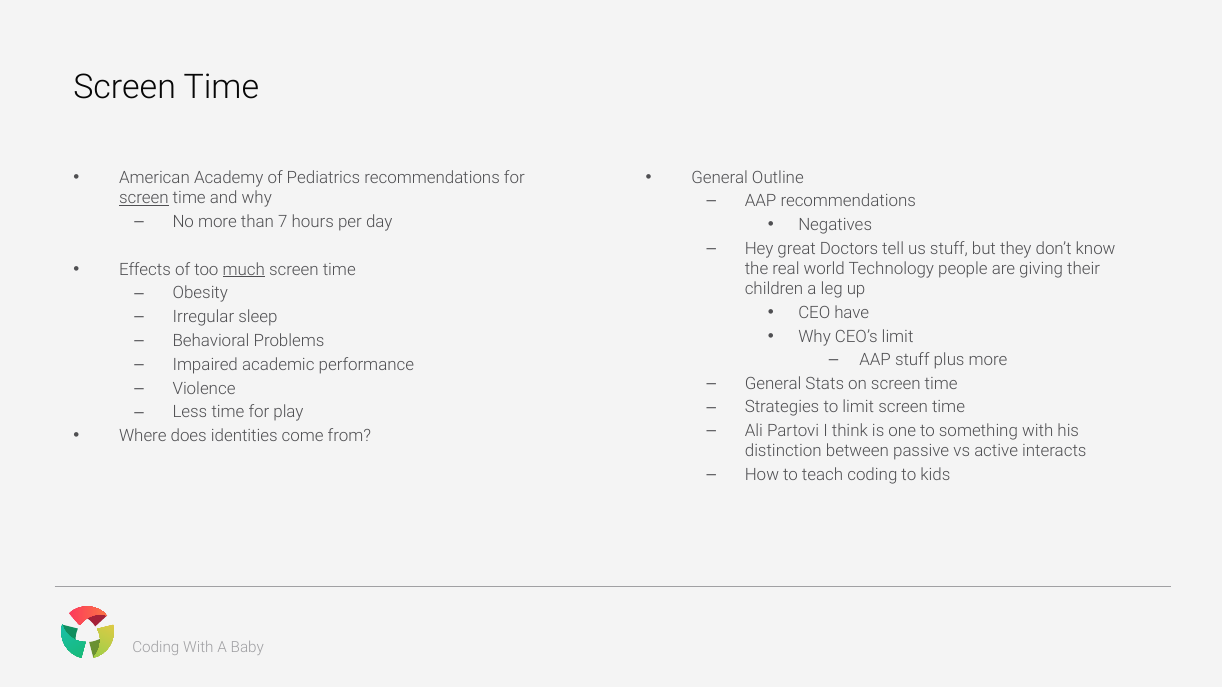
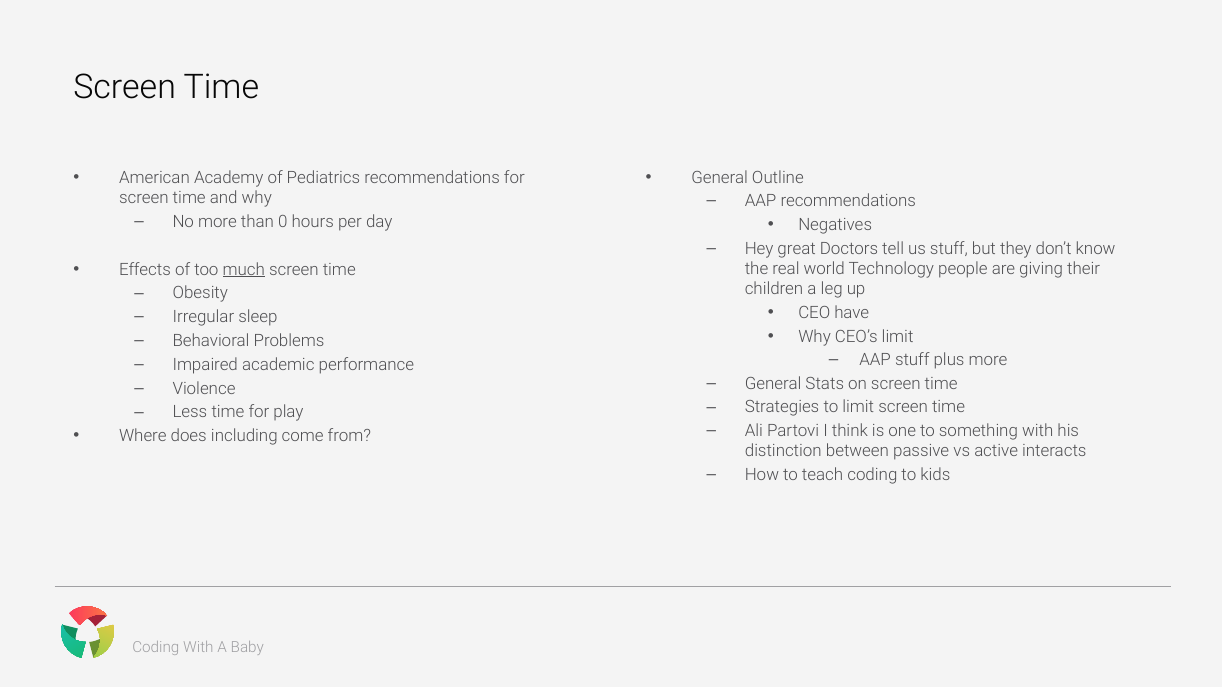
screen underline: present -> none (144, 198)
7: 7 -> 0 (283, 222)
identities: identities -> including (244, 436)
